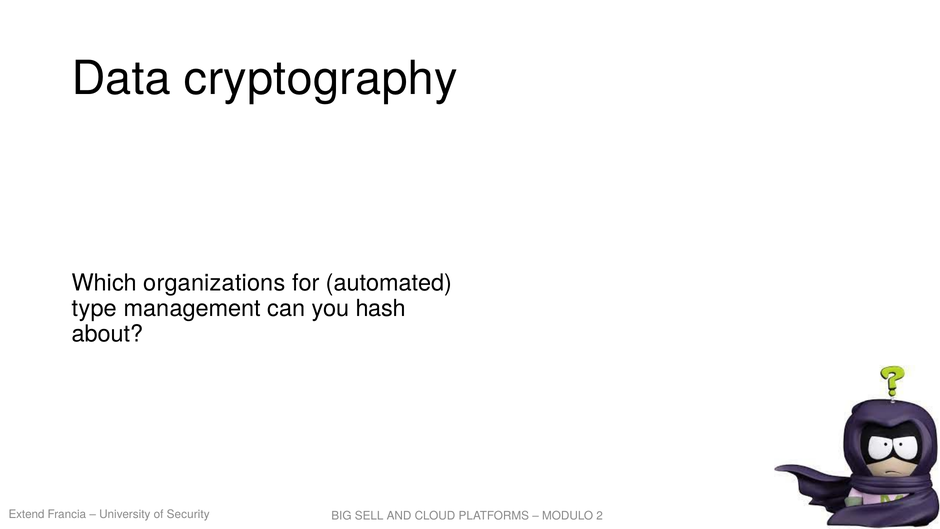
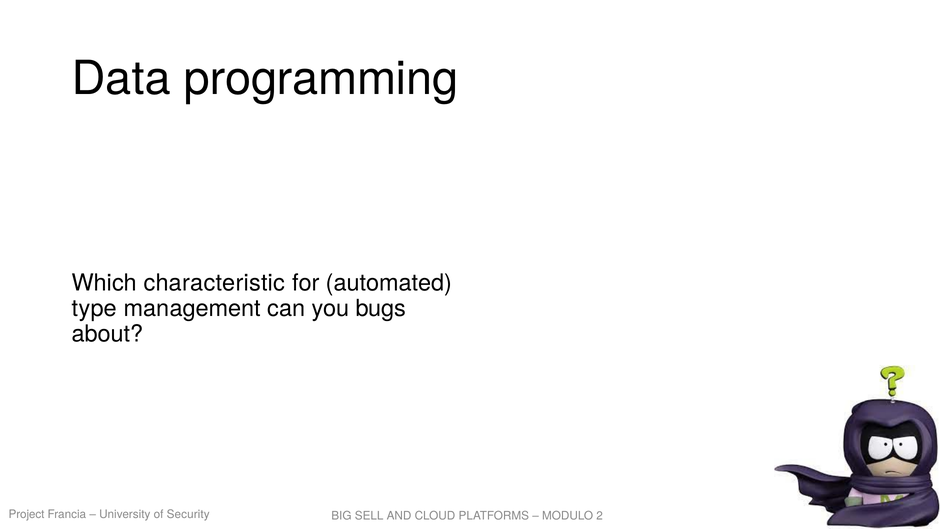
cryptography: cryptography -> programming (321, 79)
organizations: organizations -> characteristic (214, 283)
hash: hash -> bugs (381, 308)
Extend: Extend -> Project (27, 514)
